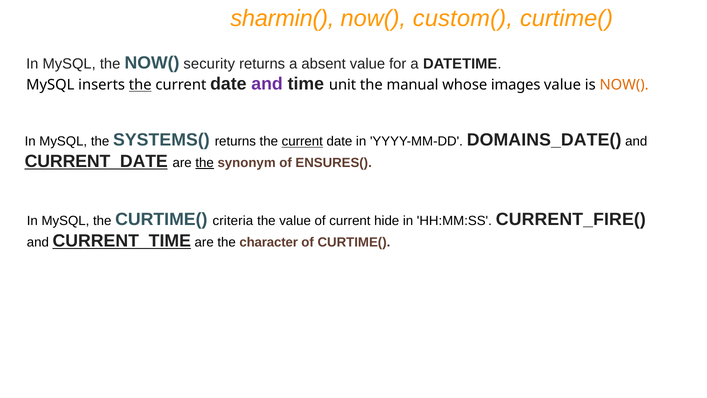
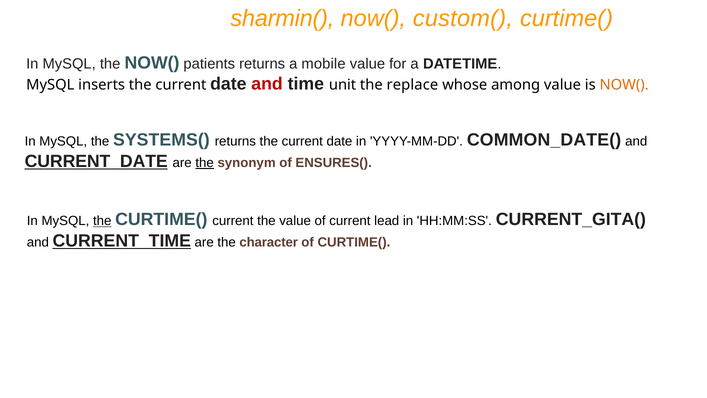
security: security -> patients (209, 64)
absent: absent -> mobile (324, 64)
the underline: present -> none (140, 85)
and colour: purple -> red (267, 84)
manual: manual -> replace (412, 85)
images: images -> among (516, 85)
current underline: present -> none (302, 142)
DOMAINS_DATE(: DOMAINS_DATE( -> COMMON_DATE( (544, 140)
the underline: none -> present (102, 221)
CURTIME( criteria: criteria -> current (233, 221)
hide: hide -> lead (387, 221)
CURRENT_FIRE(: CURRENT_FIRE( -> CURRENT_GITA( (571, 219)
